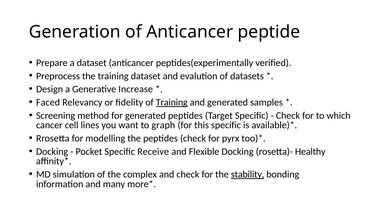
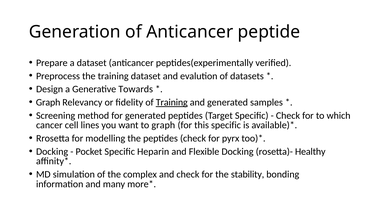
Increase: Increase -> Towards (136, 89)
Faced: Faced -> Graph (48, 102)
Receive: Receive -> Heparin (153, 151)
stability underline: present -> none (248, 174)
